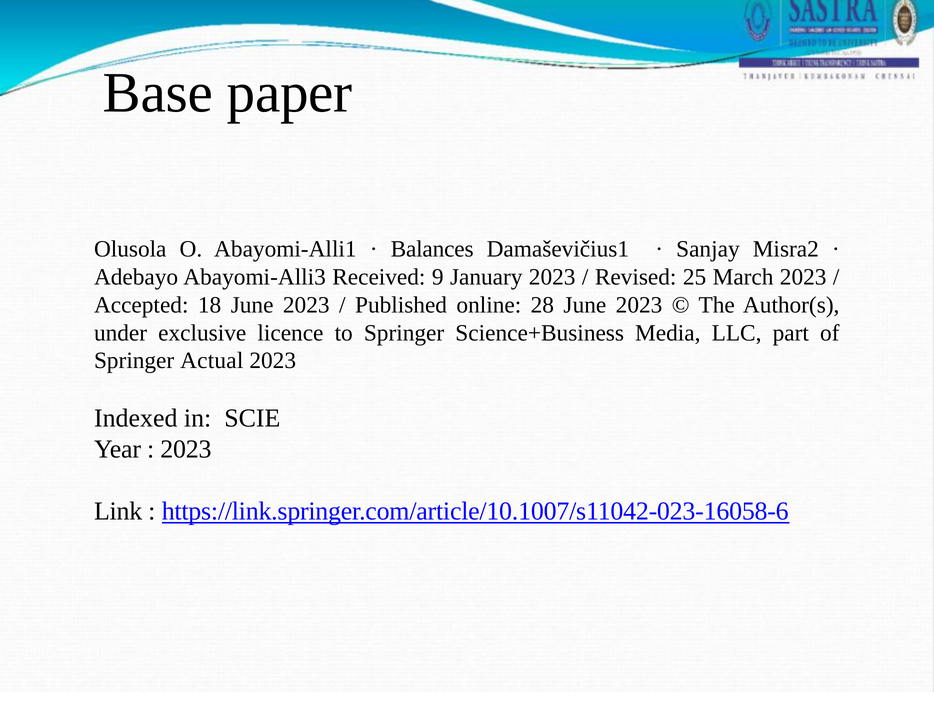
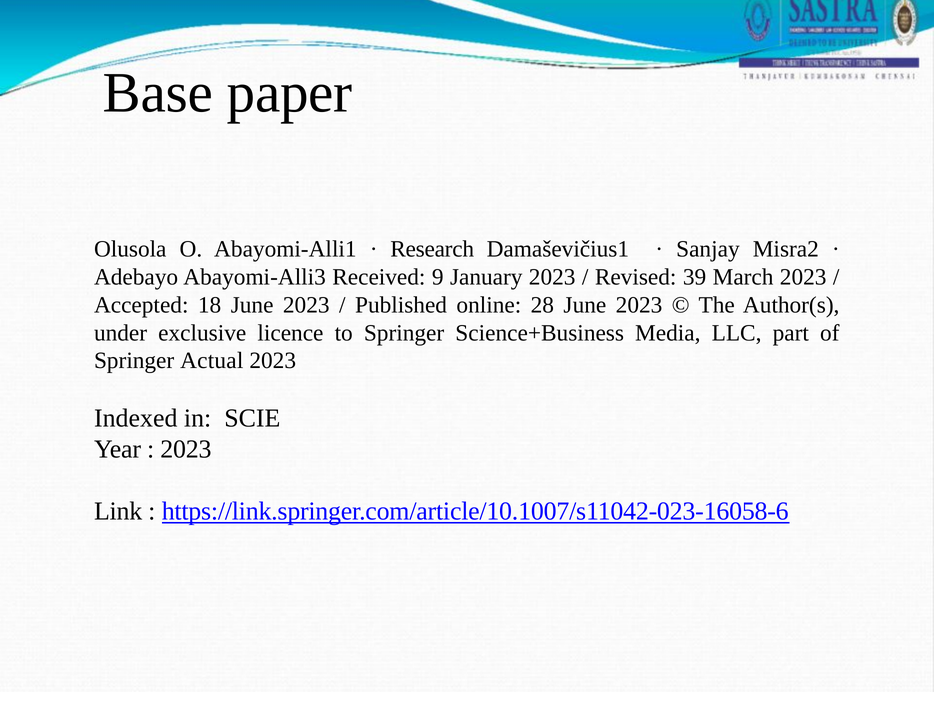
Balances: Balances -> Research (432, 249)
25: 25 -> 39 (695, 277)
